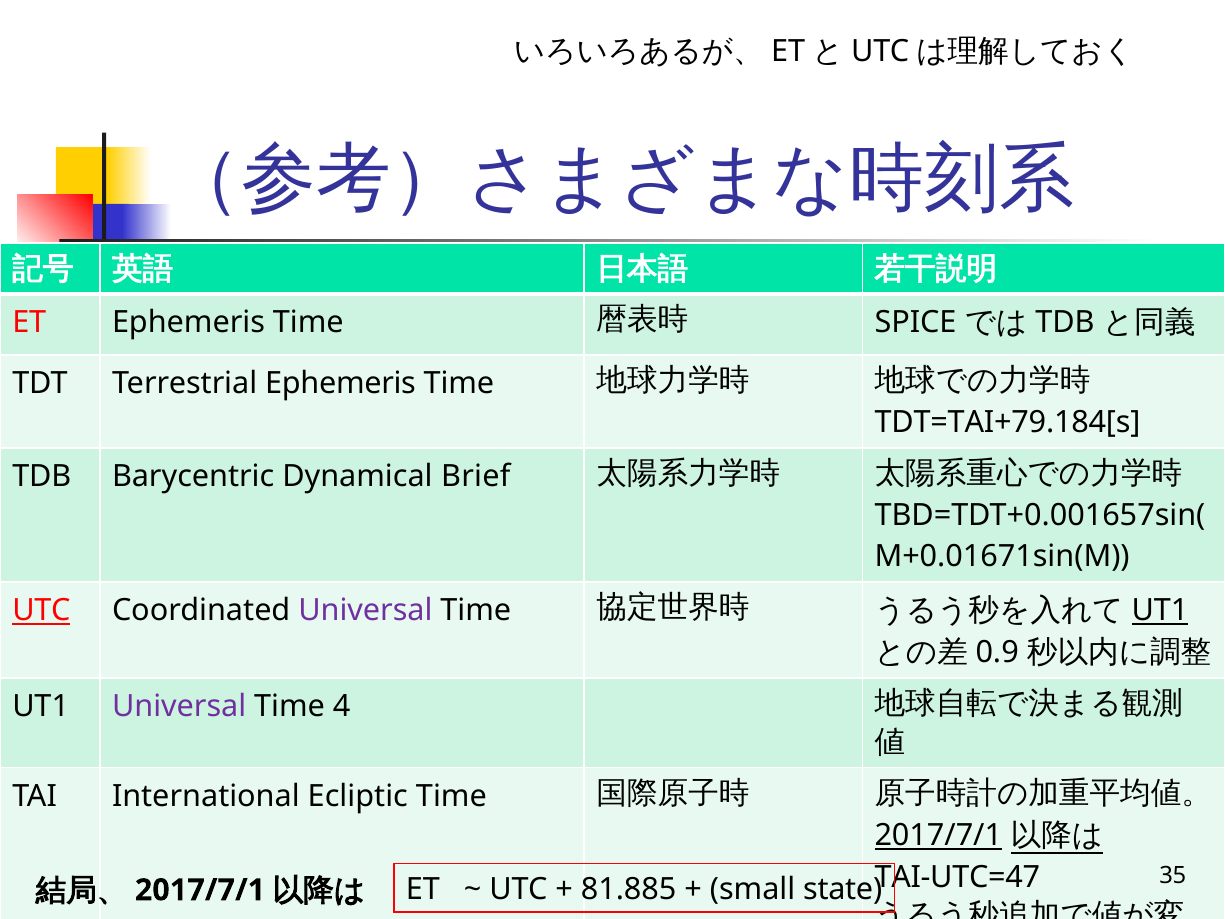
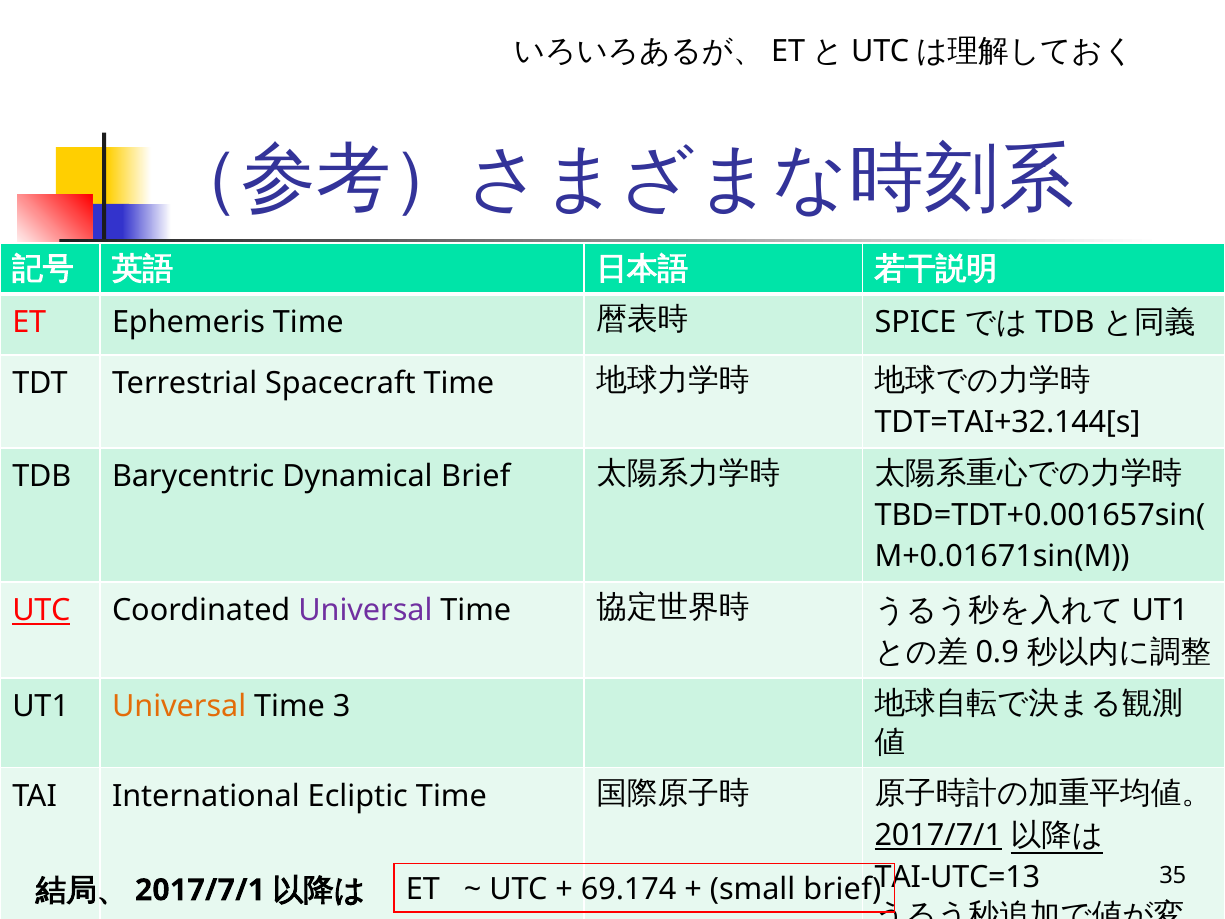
Terrestrial Ephemeris: Ephemeris -> Spacecraft (340, 384)
TDT=TAI+79.184[s: TDT=TAI+79.184[s -> TDT=TAI+32.144[s (1007, 422)
UT1 underline: present -> none (1160, 611)
Universal colour: purple -> orange (179, 707)
4: 4 -> 3 (342, 707)
TAI-UTC=47: TAI-UTC=47 -> TAI-UTC=13 (957, 877)
81.885: 81.885 -> 69.174 (629, 890)
small state: state -> brief (842, 890)
